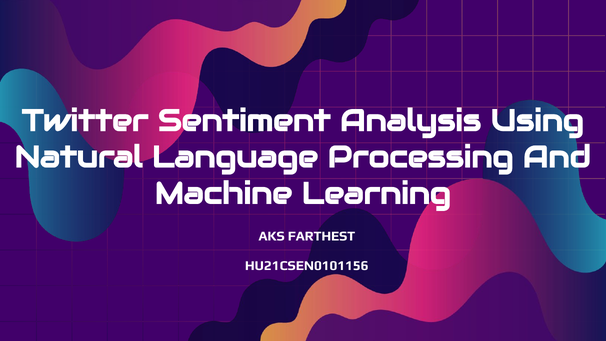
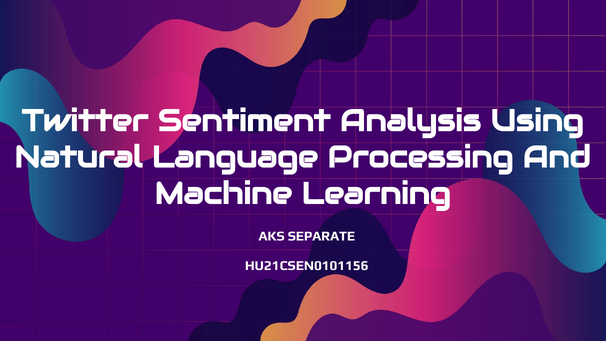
FARTHEST: FARTHEST -> SEPARATE (321, 236)
